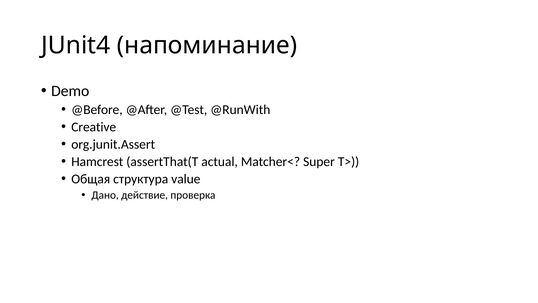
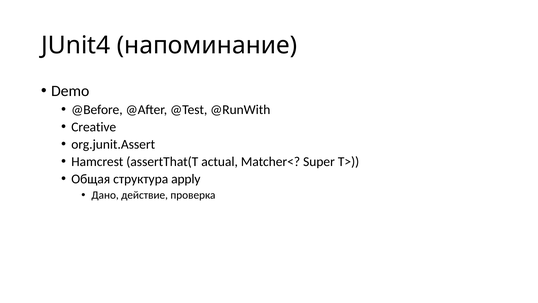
value: value -> apply (186, 179)
